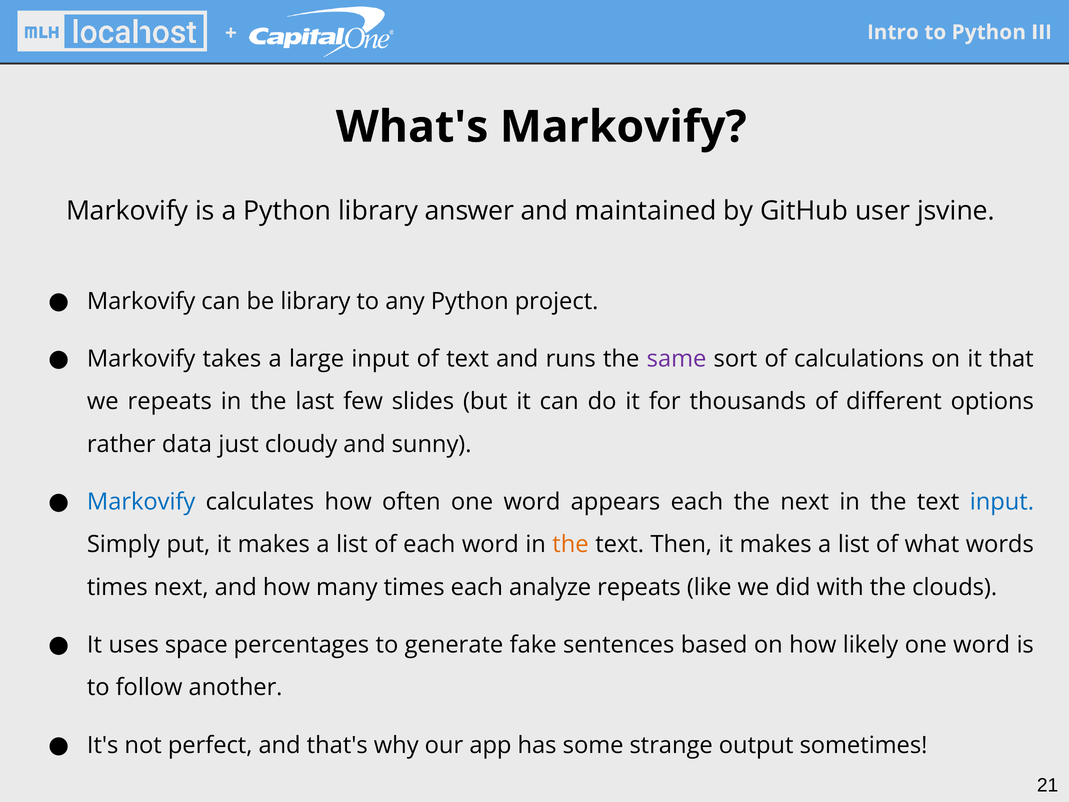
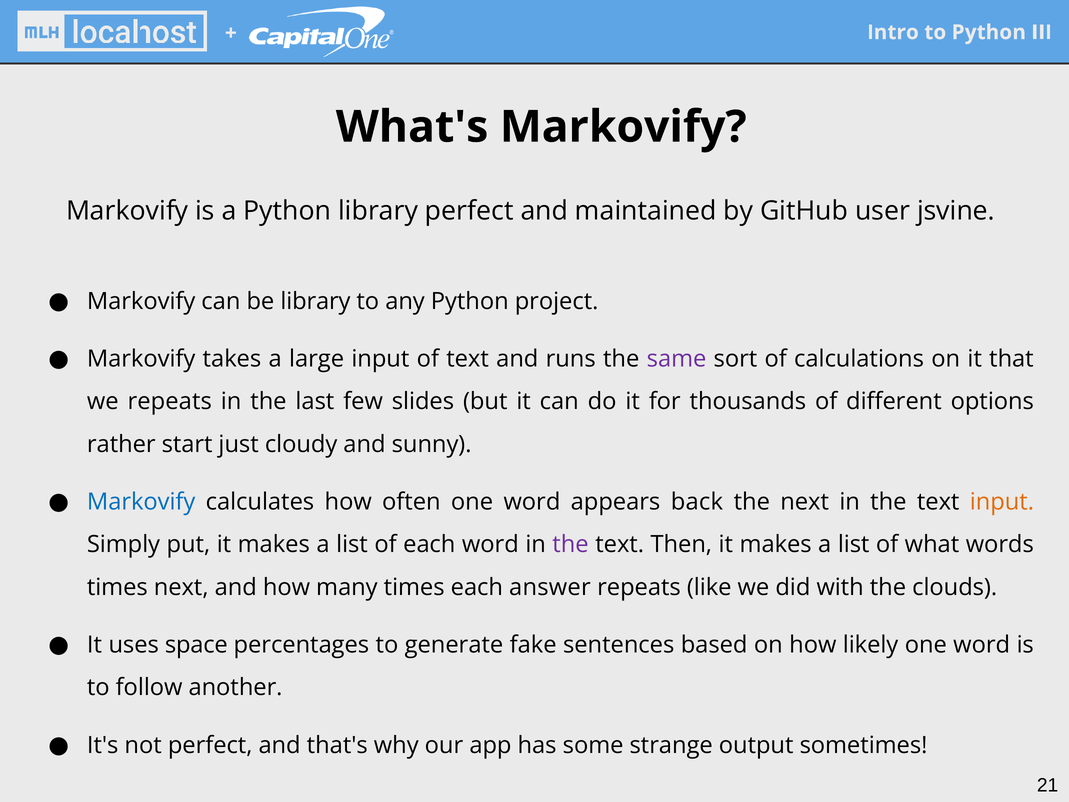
library answer: answer -> perfect (469, 211)
data: data -> start (187, 444)
appears each: each -> back (697, 502)
input colour: blue -> orange (1002, 502)
the colour: orange -> purple (571, 544)
analyze: analyze -> answer (550, 587)
